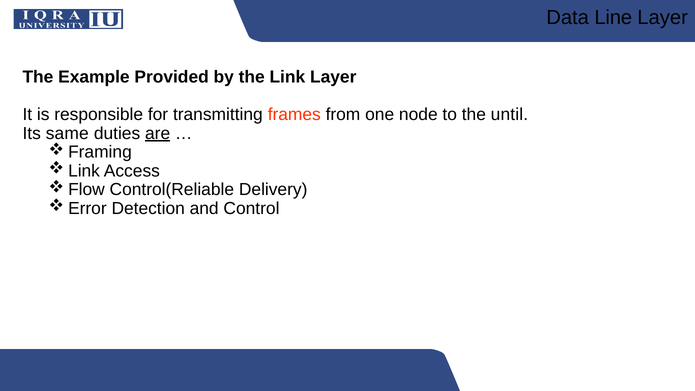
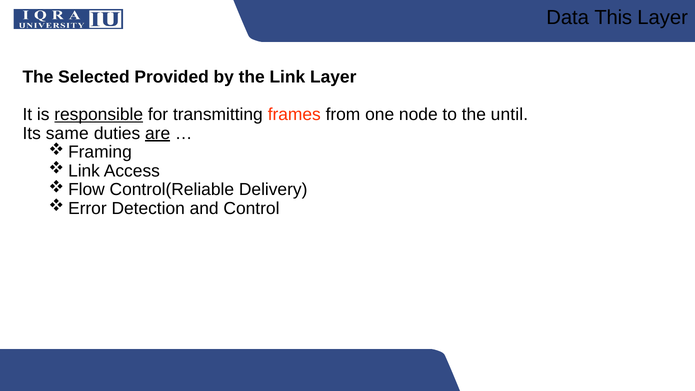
Line: Line -> This (613, 18)
Example: Example -> Selected (94, 77)
responsible underline: none -> present (99, 114)
